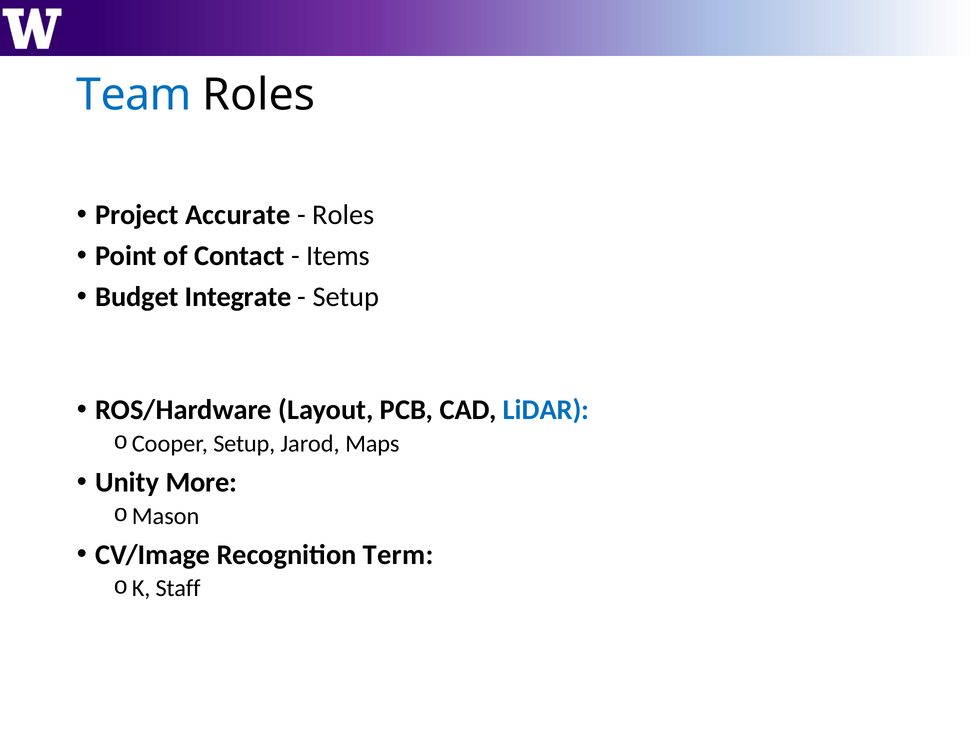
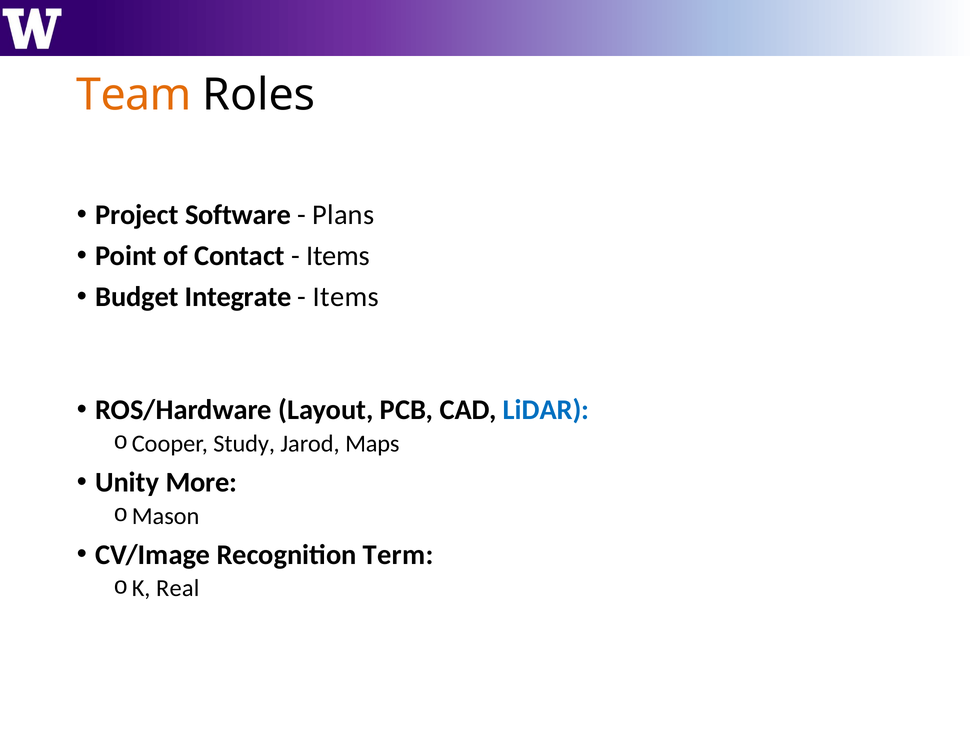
Team colour: blue -> orange (134, 95)
Accurate: Accurate -> Software (238, 215)
Roles: Roles -> Plans (343, 215)
Setup: Setup -> Items (346, 297)
Setup: Setup -> Study (244, 444)
Staff: Staff -> Real (178, 588)
